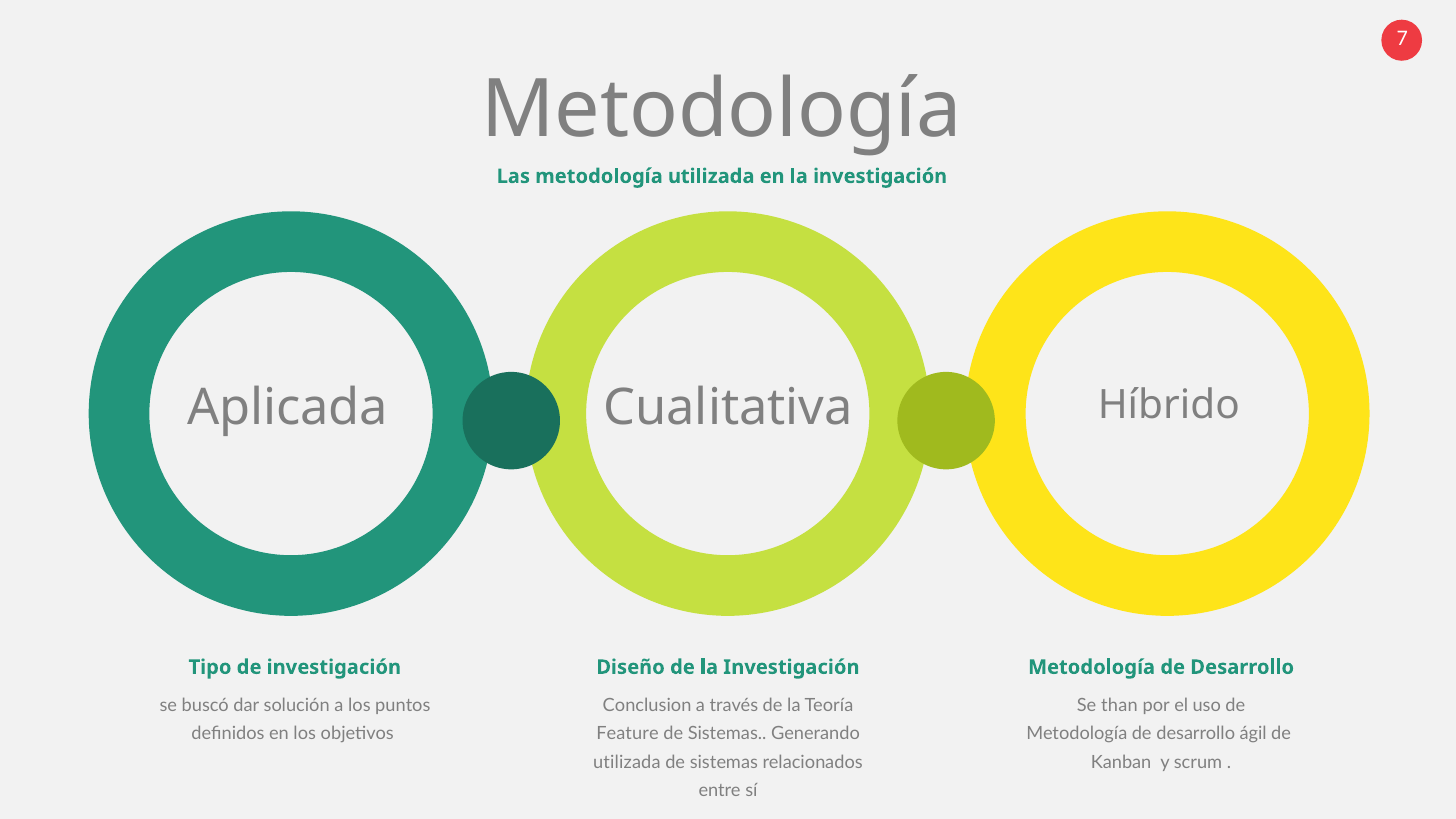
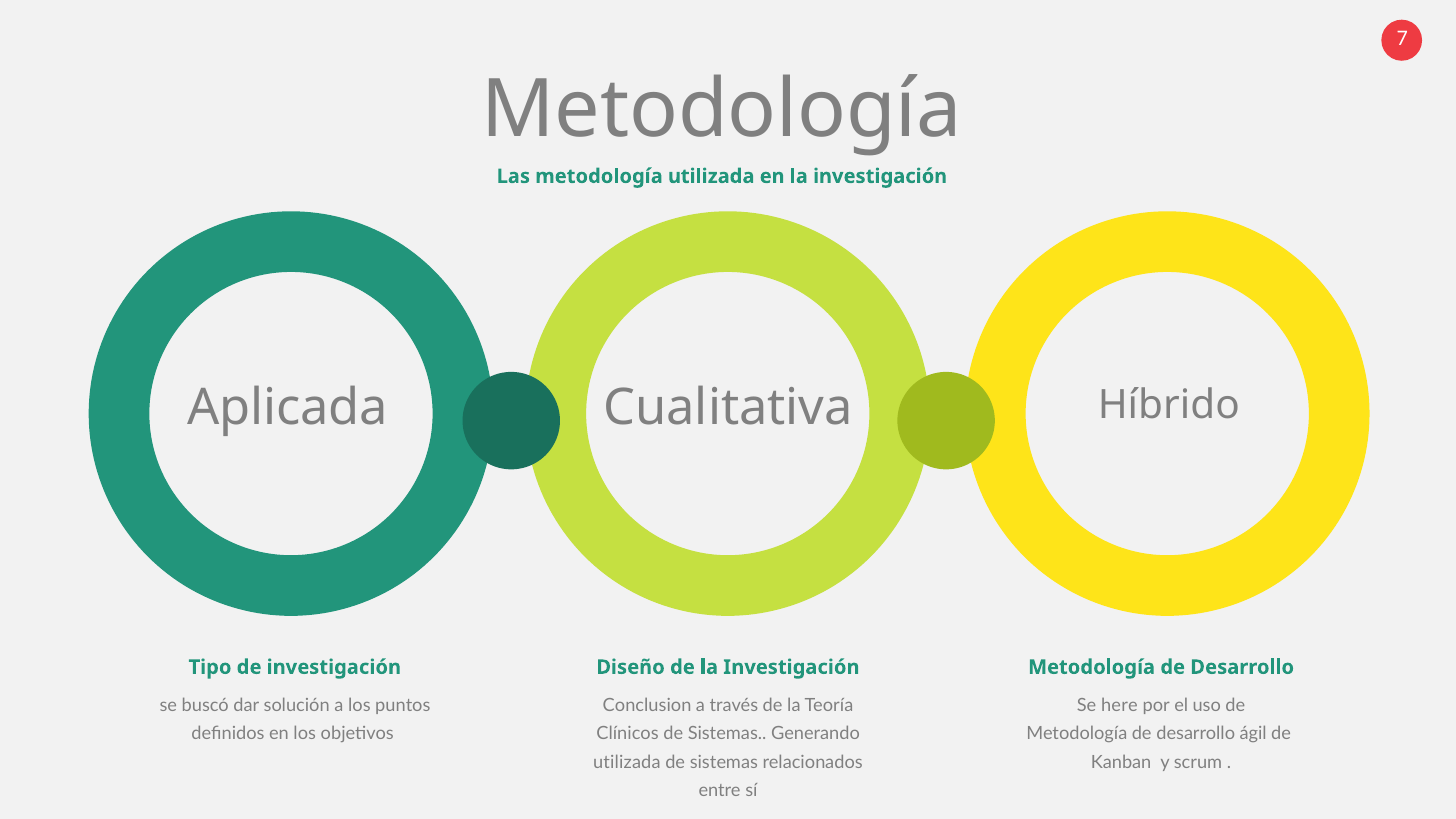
than: than -> here (1119, 705)
Feature: Feature -> Clínicos (628, 734)
